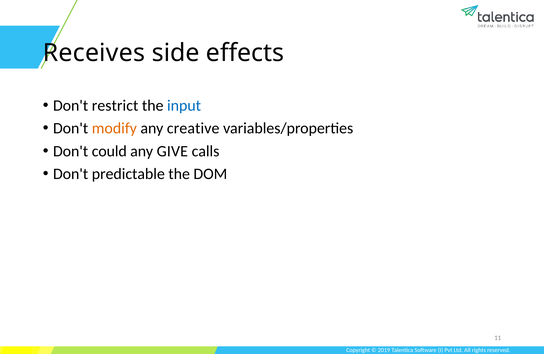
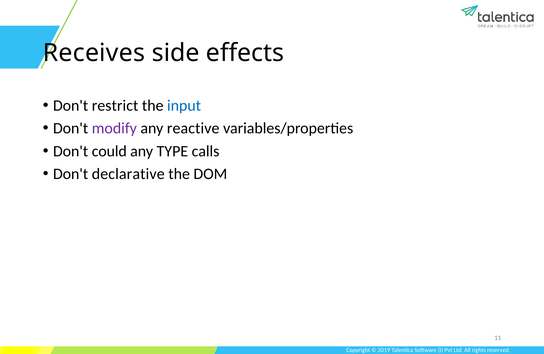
modify colour: orange -> purple (114, 128)
creative: creative -> reactive (193, 128)
GIVE: GIVE -> TYPE (172, 151)
predictable: predictable -> declarative (128, 174)
